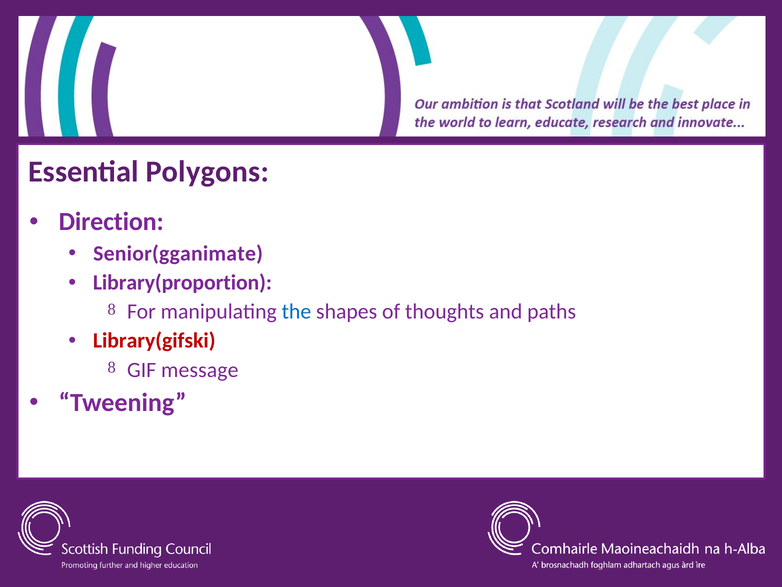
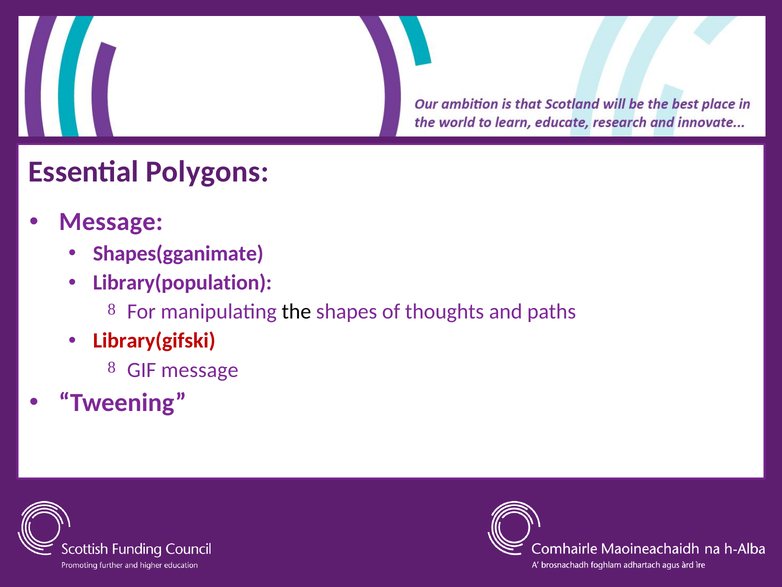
Direction: Direction -> Message (111, 222)
Senior(gganimate: Senior(gganimate -> Shapes(gganimate (178, 253)
Library(proportion: Library(proportion -> Library(population (182, 282)
the colour: blue -> black (296, 311)
